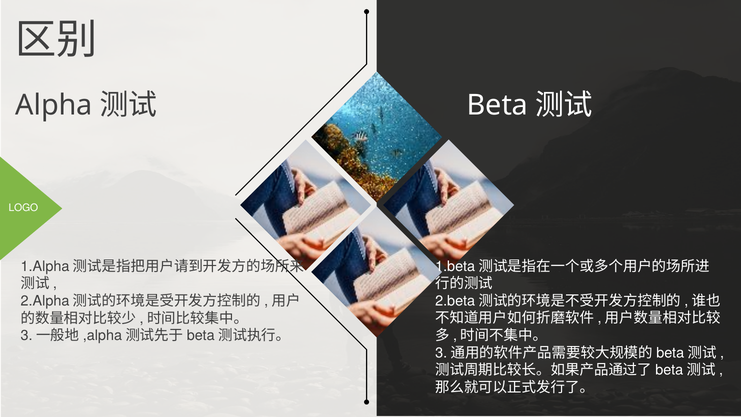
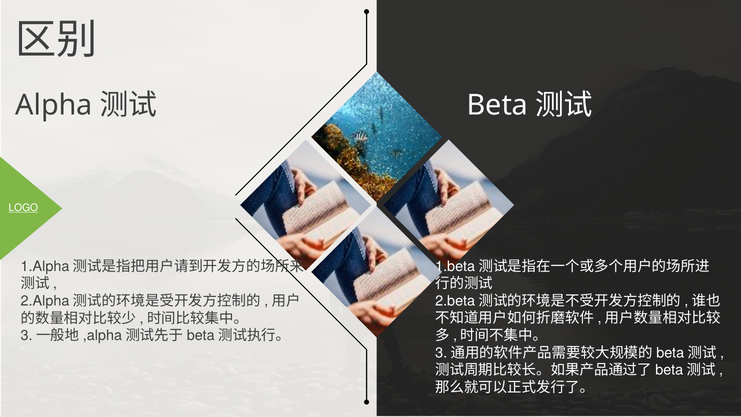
LOGO underline: none -> present (23, 208)
